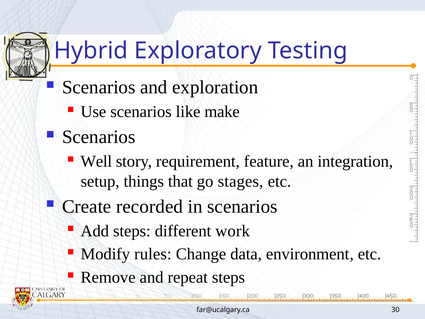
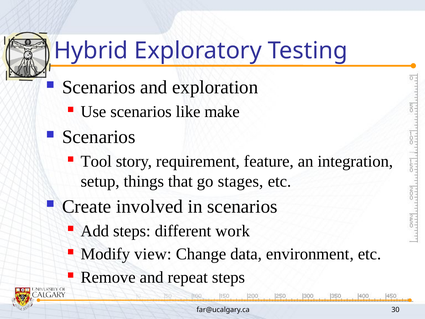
Well: Well -> Tool (96, 161)
recorded: recorded -> involved (150, 206)
rules: rules -> view (153, 254)
